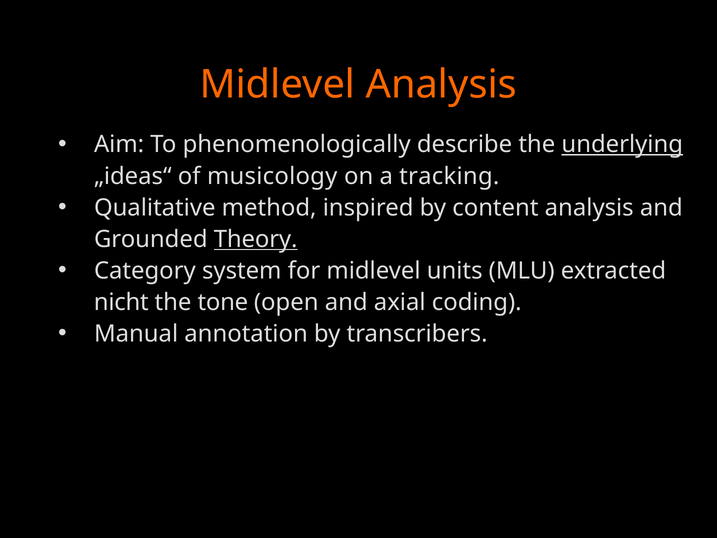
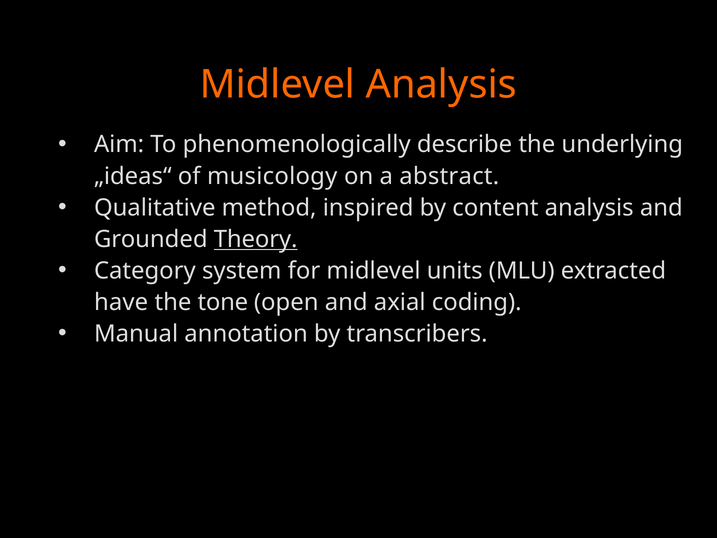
underlying underline: present -> none (622, 145)
tracking: tracking -> abstract (449, 176)
nicht: nicht -> have (121, 302)
